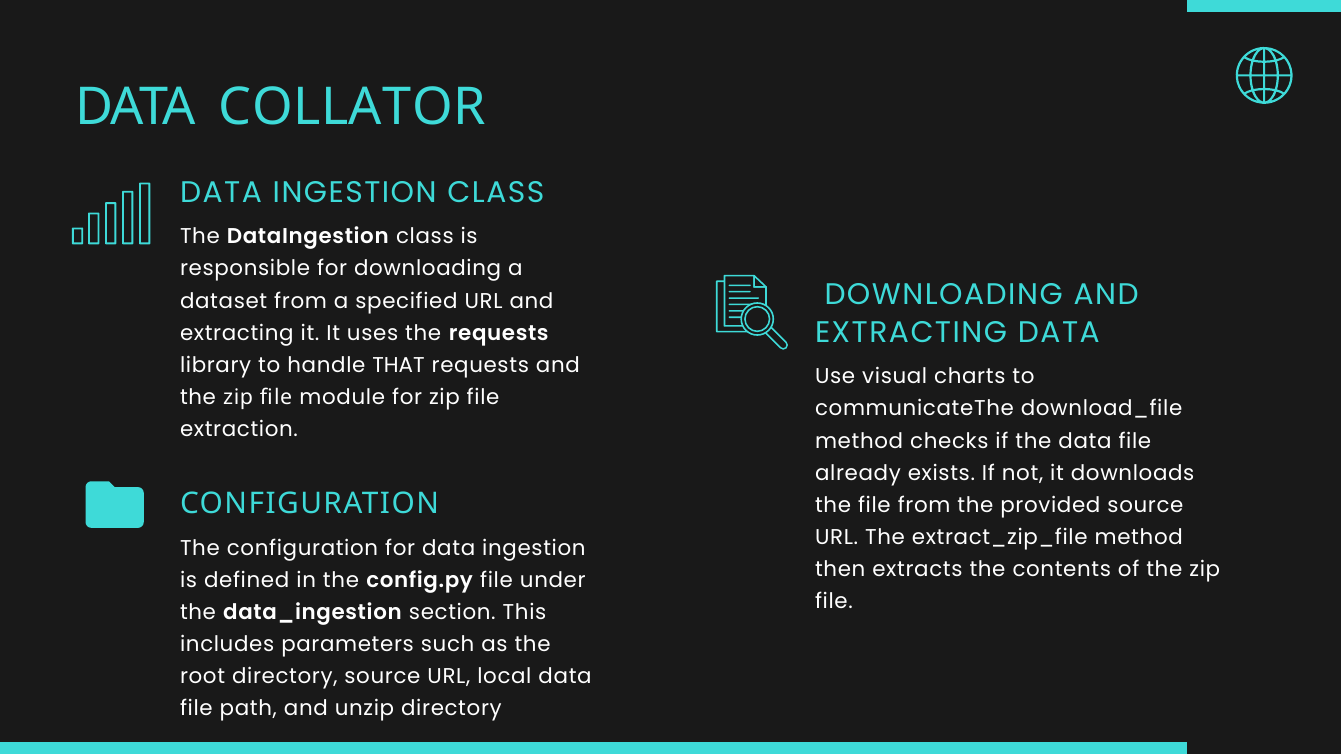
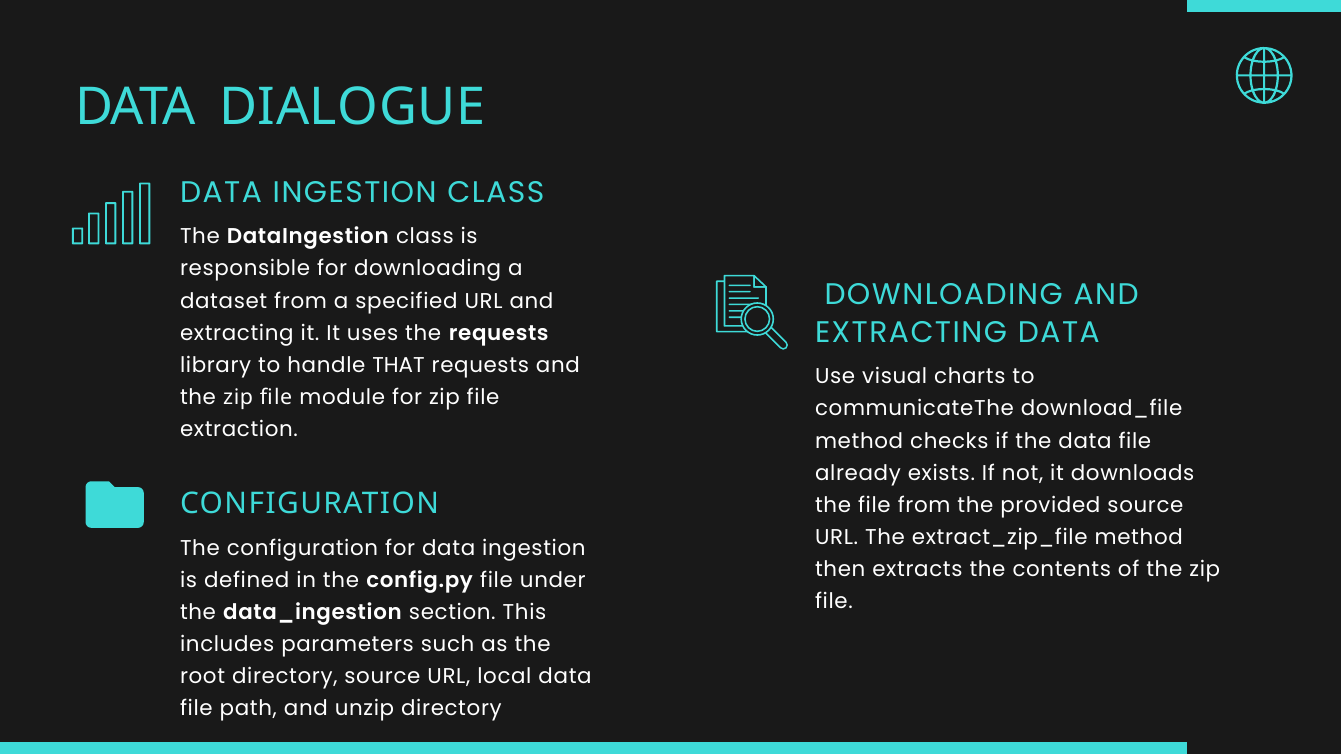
COLLATOR: COLLATOR -> DIALOGUE (352, 107)
